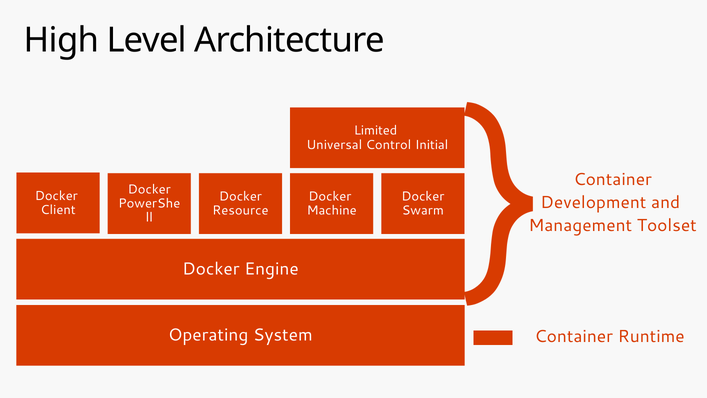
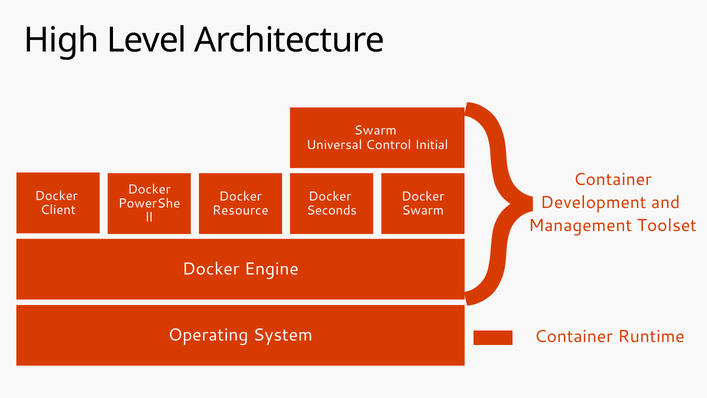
Limited: Limited -> Swarm (375, 131)
Machine: Machine -> Seconds (332, 210)
